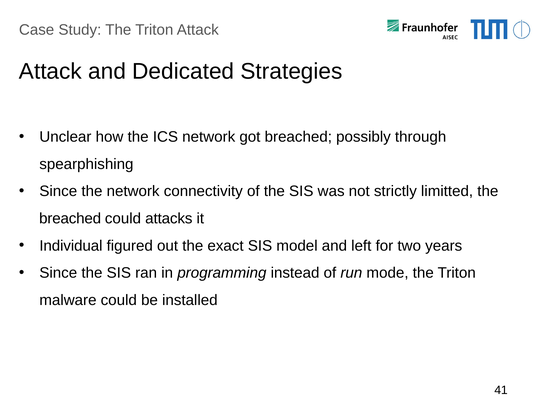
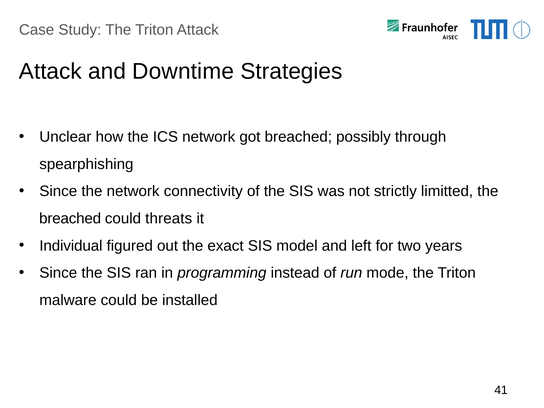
Dedicated: Dedicated -> Downtime (183, 71)
attacks: attacks -> threats (169, 218)
